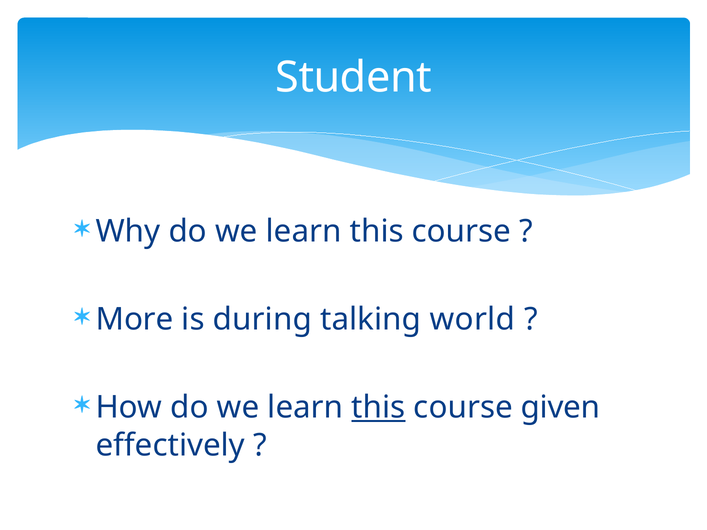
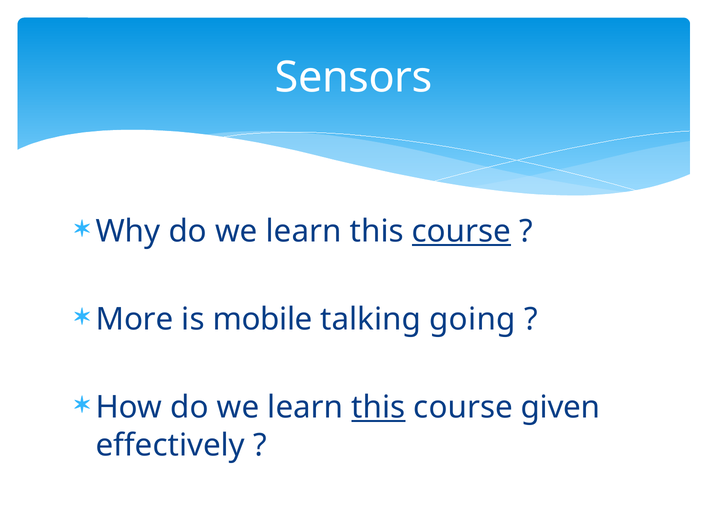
Student: Student -> Sensors (354, 78)
course underline: none -> present (462, 231)
during: during -> mobile (263, 320)
world: world -> going (472, 320)
